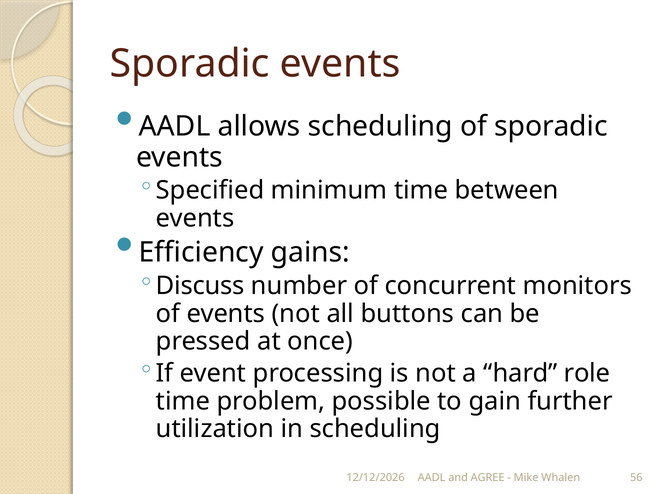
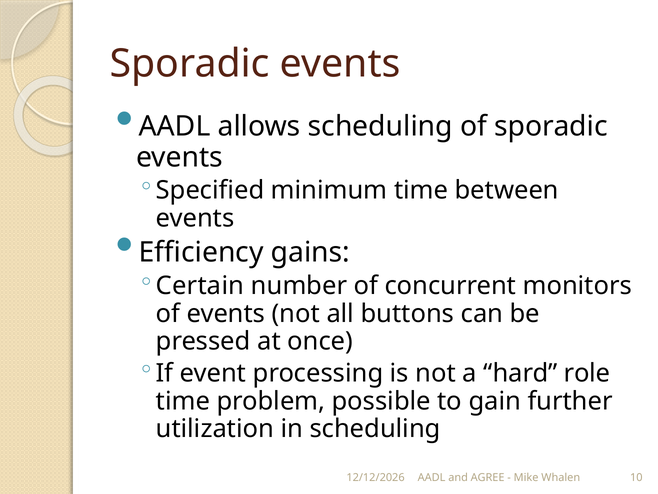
Discuss: Discuss -> Certain (200, 286)
56: 56 -> 10 (636, 477)
